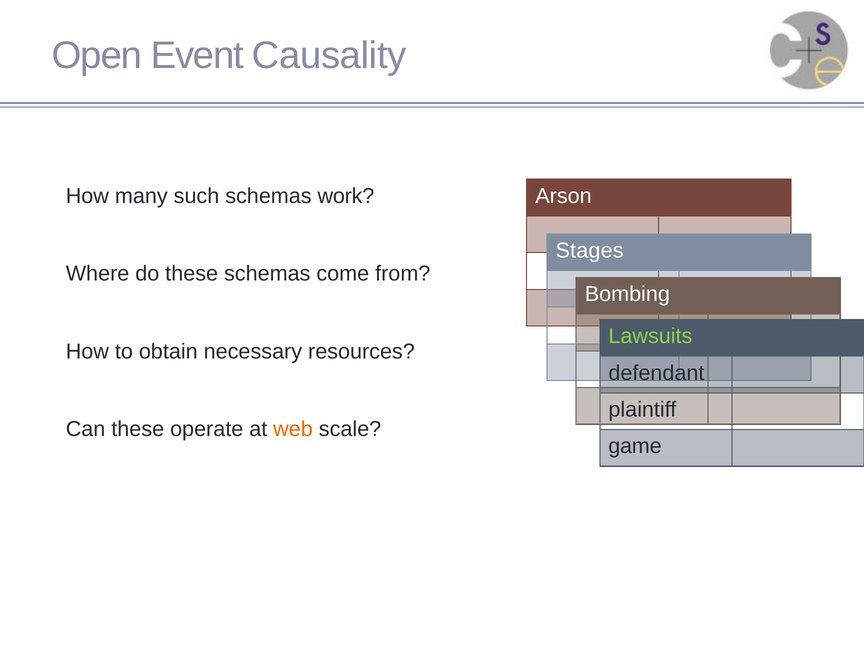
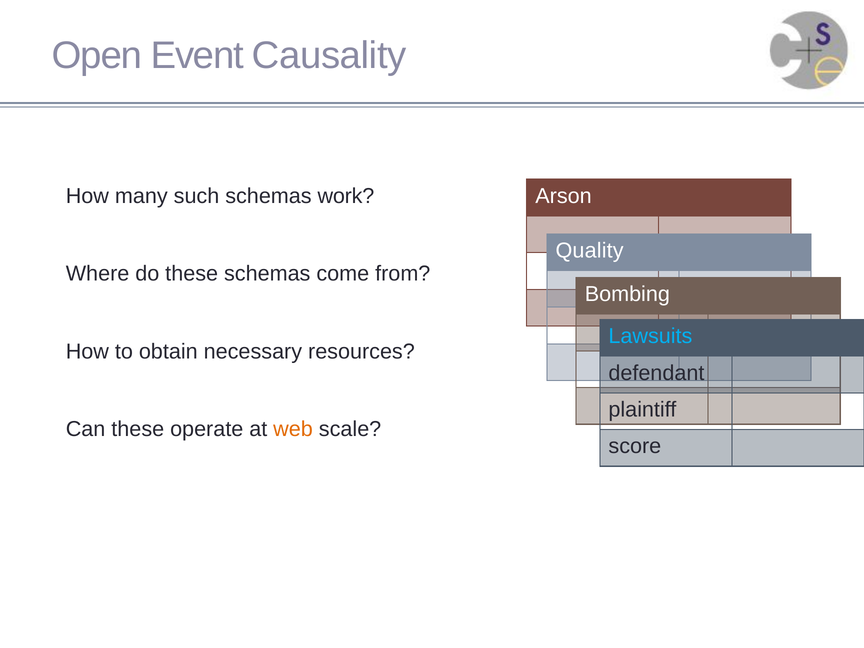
Stages: Stages -> Quality (590, 251)
Lawsuits colour: light green -> light blue (650, 336)
game: game -> score (635, 446)
